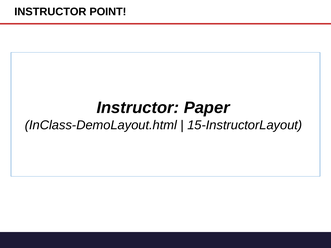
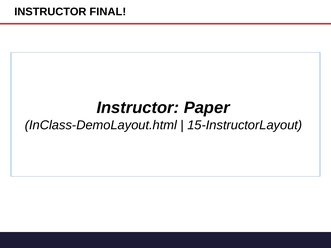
POINT: POINT -> FINAL (108, 12)
